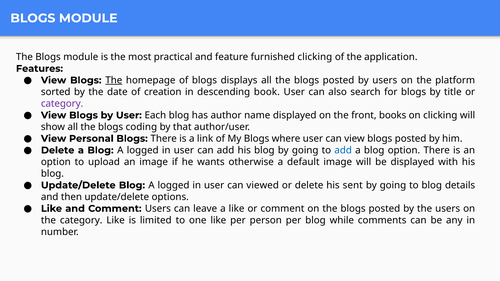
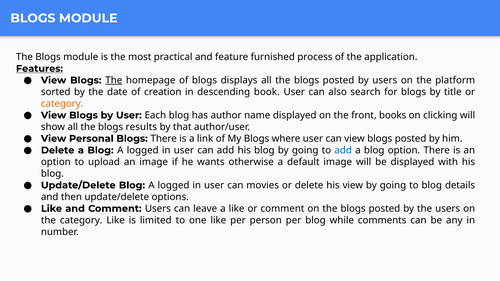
furnished clicking: clicking -> process (315, 57)
Features underline: none -> present (39, 69)
category colour: purple -> orange (62, 104)
coding: coding -> results (141, 127)
viewed: viewed -> movies (263, 185)
his sent: sent -> view (353, 185)
